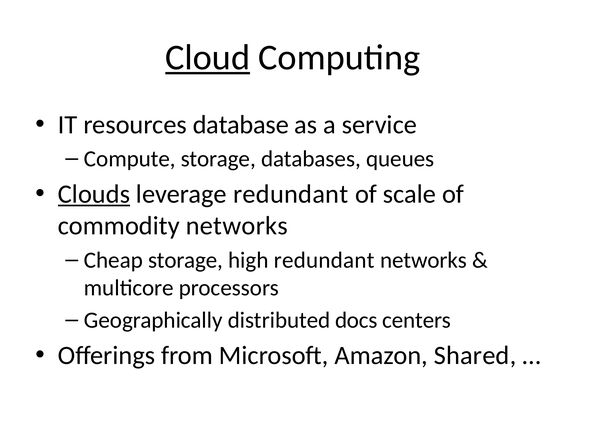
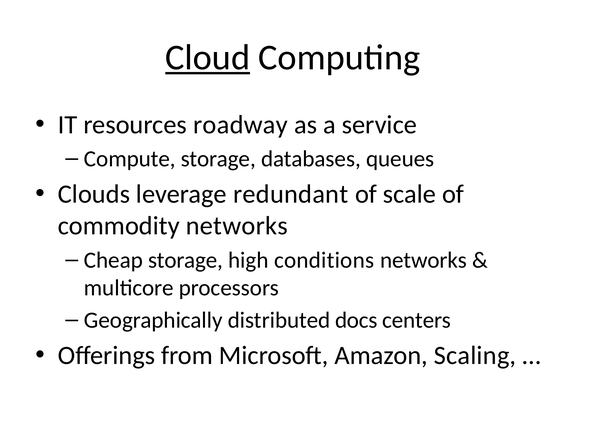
database: database -> roadway (240, 125)
Clouds underline: present -> none (94, 194)
high redundant: redundant -> conditions (324, 260)
Shared: Shared -> Scaling (475, 355)
